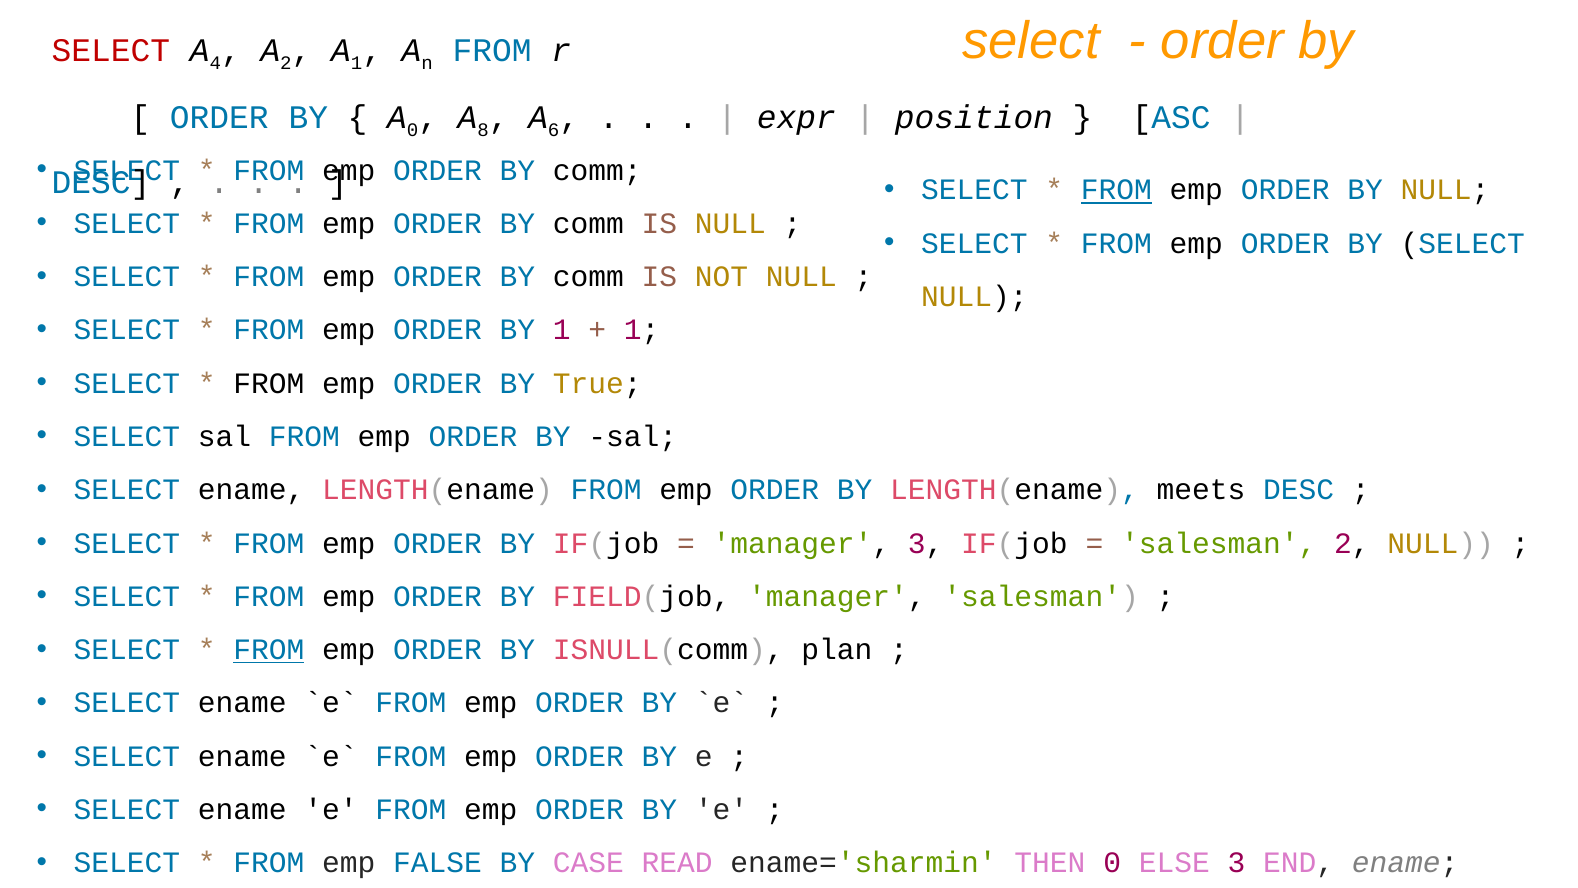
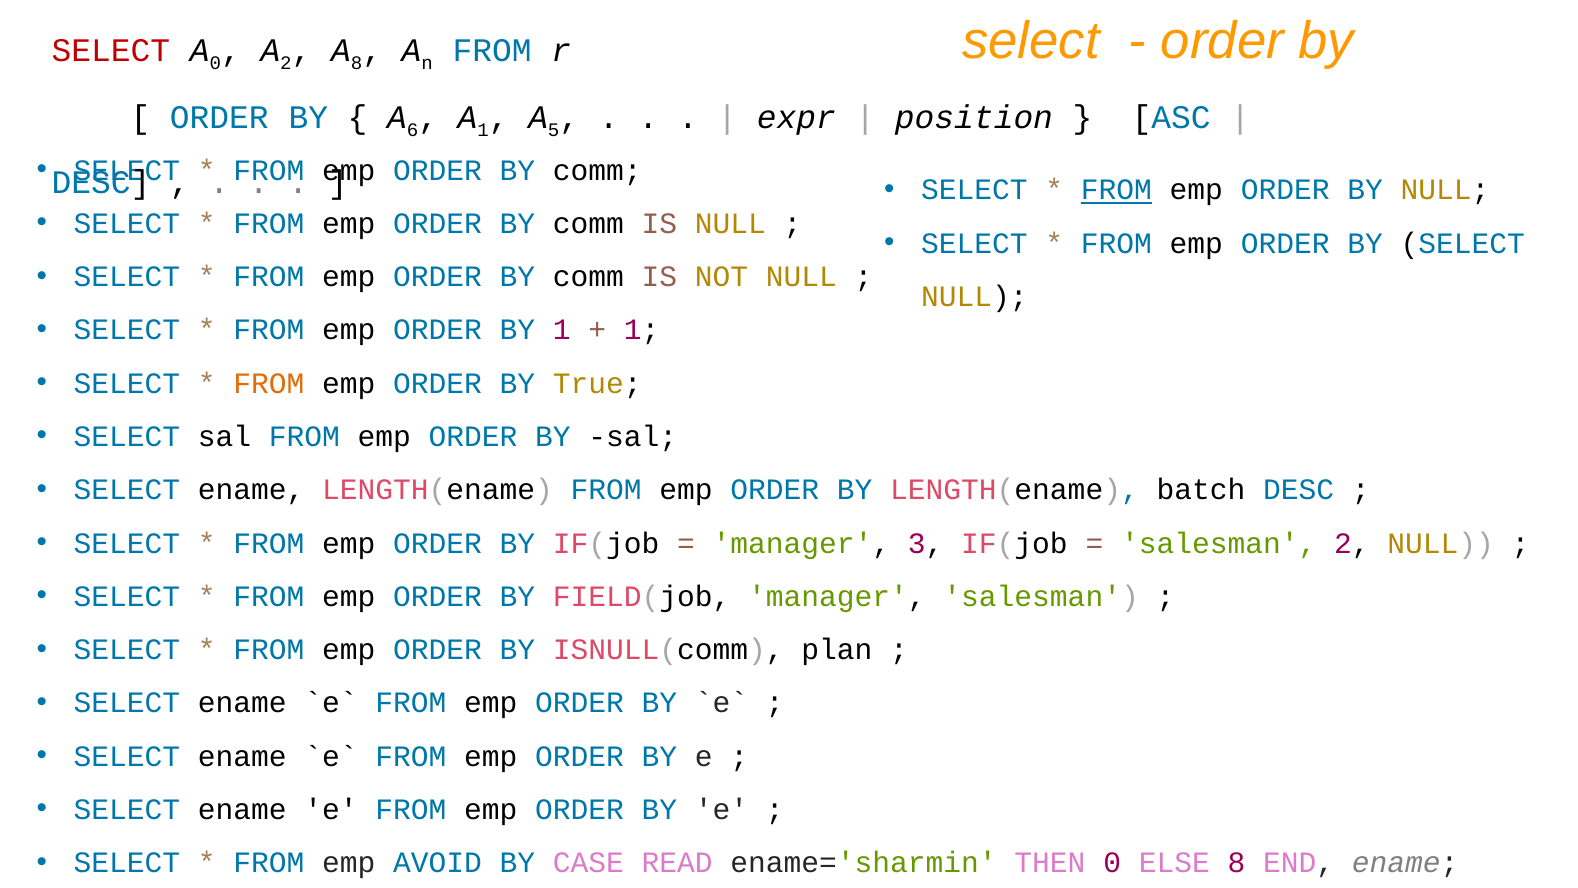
4: 4 -> 0 (215, 63)
1: 1 -> 8 (357, 63)
0: 0 -> 6 (413, 131)
8: 8 -> 1 (483, 131)
6: 6 -> 5 (554, 131)
FROM colour: black -> orange (269, 383)
meets: meets -> batch (1201, 490)
FROM underline: present -> none (269, 650)
FALSE: FALSE -> AVOID (438, 863)
ELSE 3: 3 -> 8 (1236, 863)
